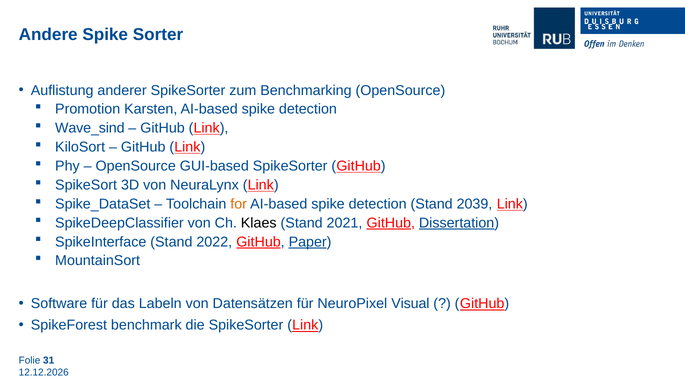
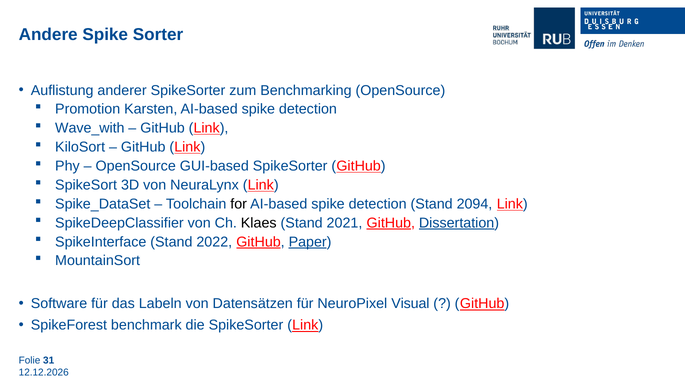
Wave_sind: Wave_sind -> Wave_with (90, 128)
for colour: orange -> black (239, 204)
2039: 2039 -> 2094 (474, 204)
